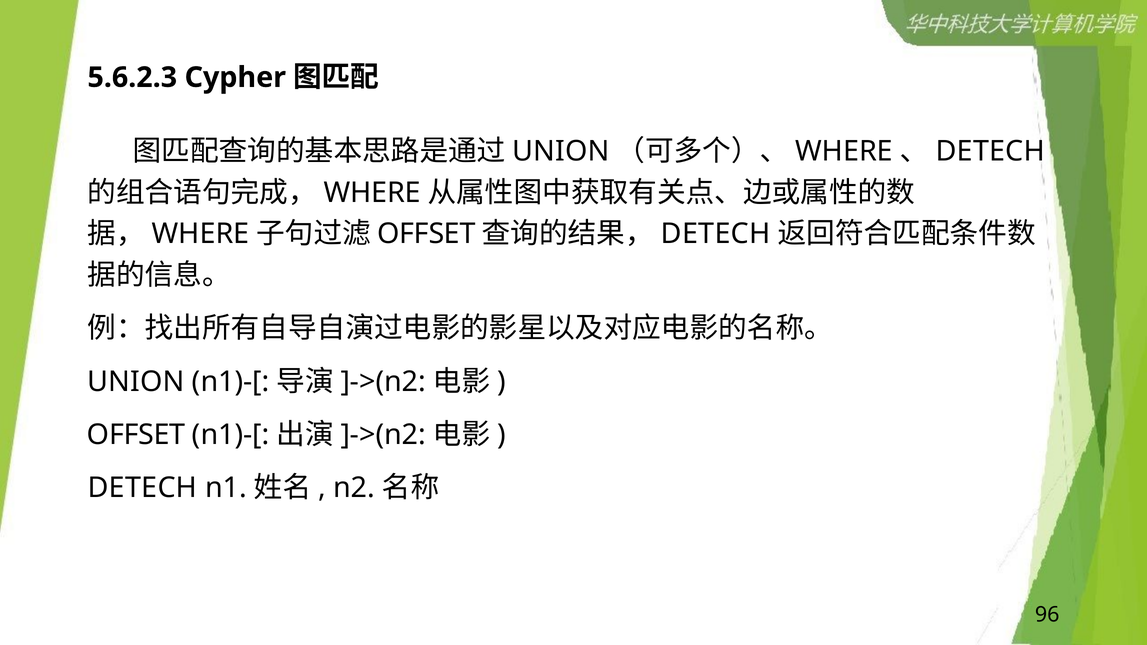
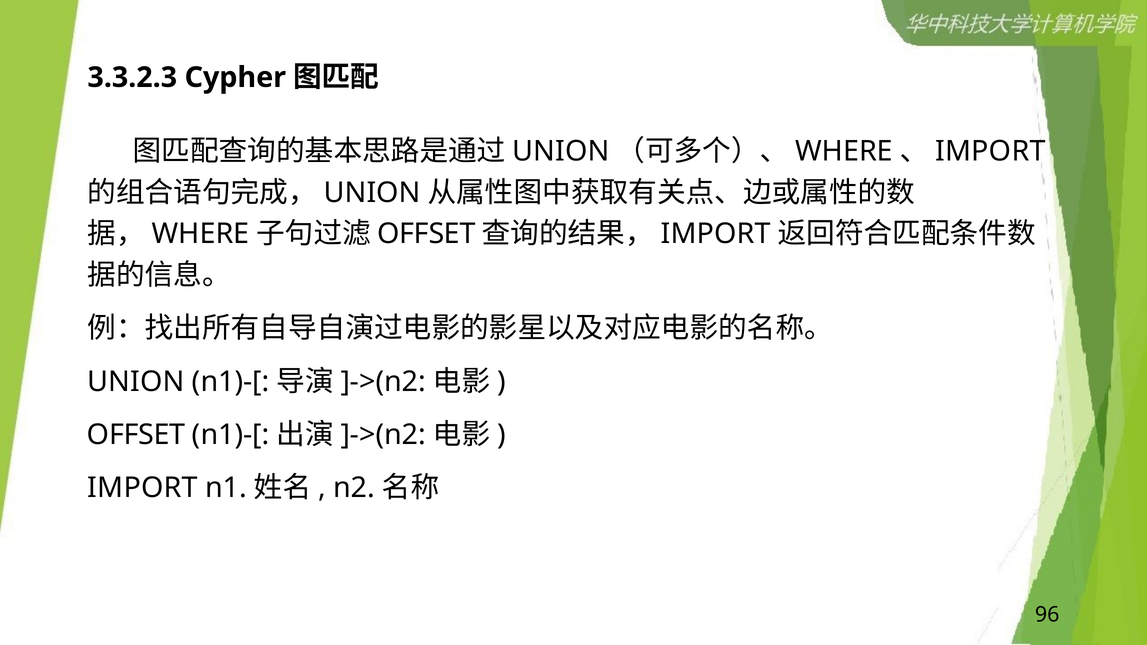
5.6.2.3: 5.6.2.3 -> 3.3.2.3 (132, 77)
DETECH: DETECH -> IMPORT (990, 151)
WHERE: WHERE -> UNION (372, 193)
DETECH: DETECH -> IMPORT (716, 234)
DETECH: DETECH -> IMPORT (142, 488)
